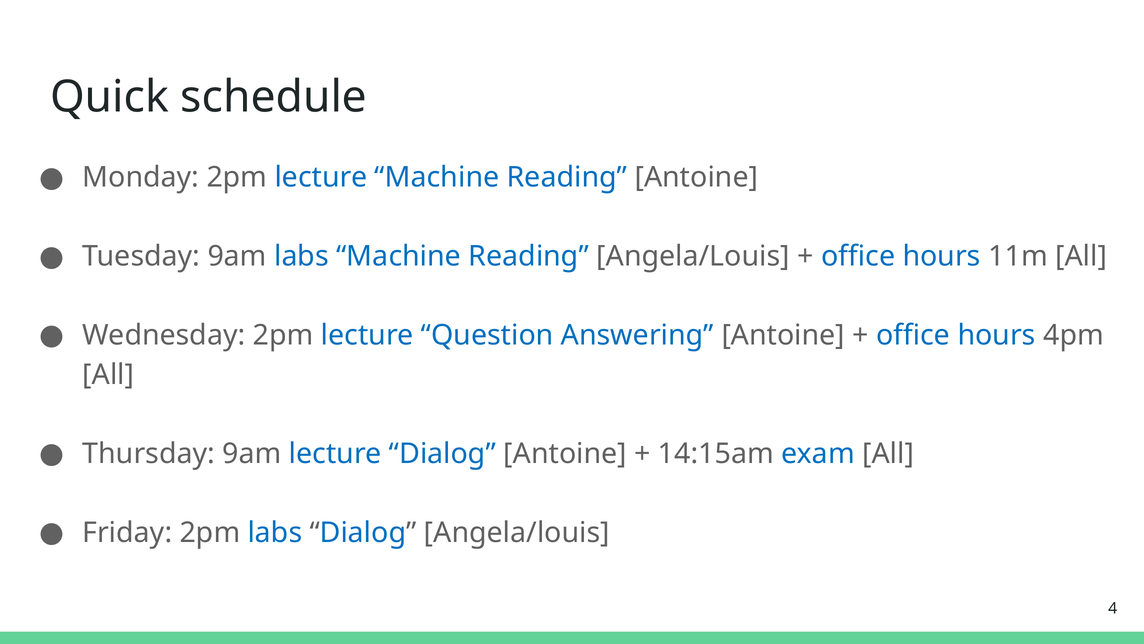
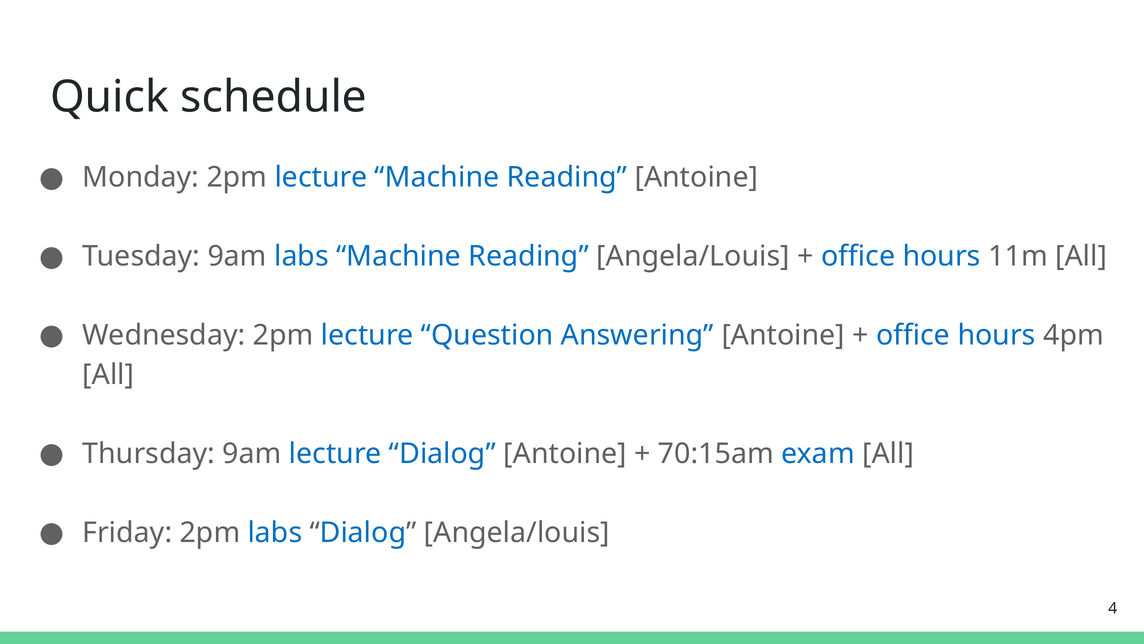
14:15am: 14:15am -> 70:15am (716, 454)
